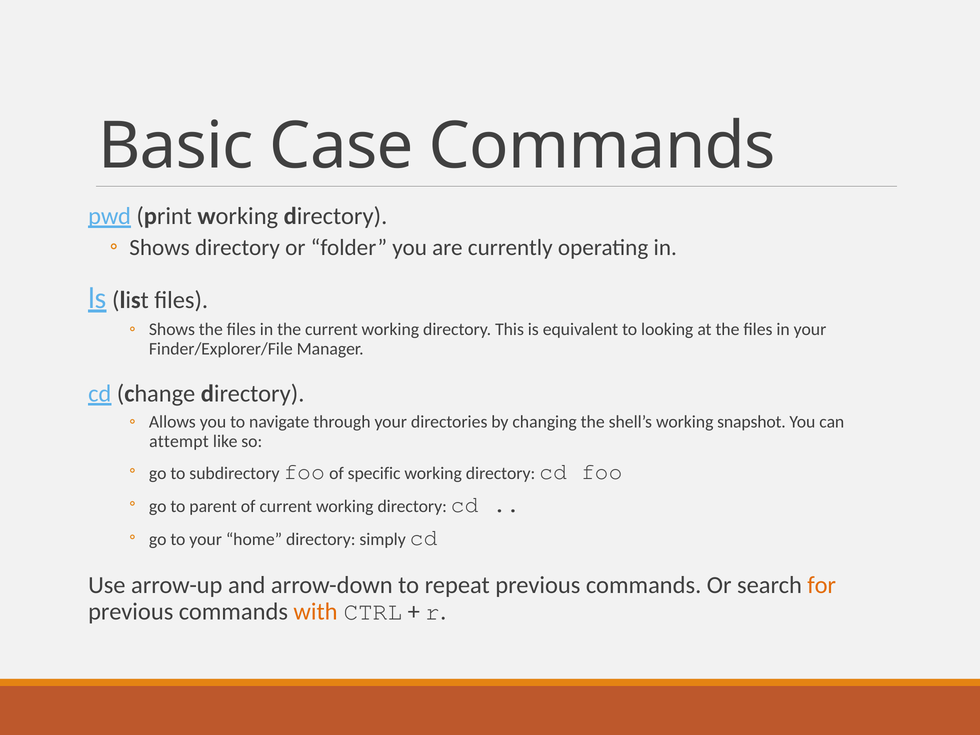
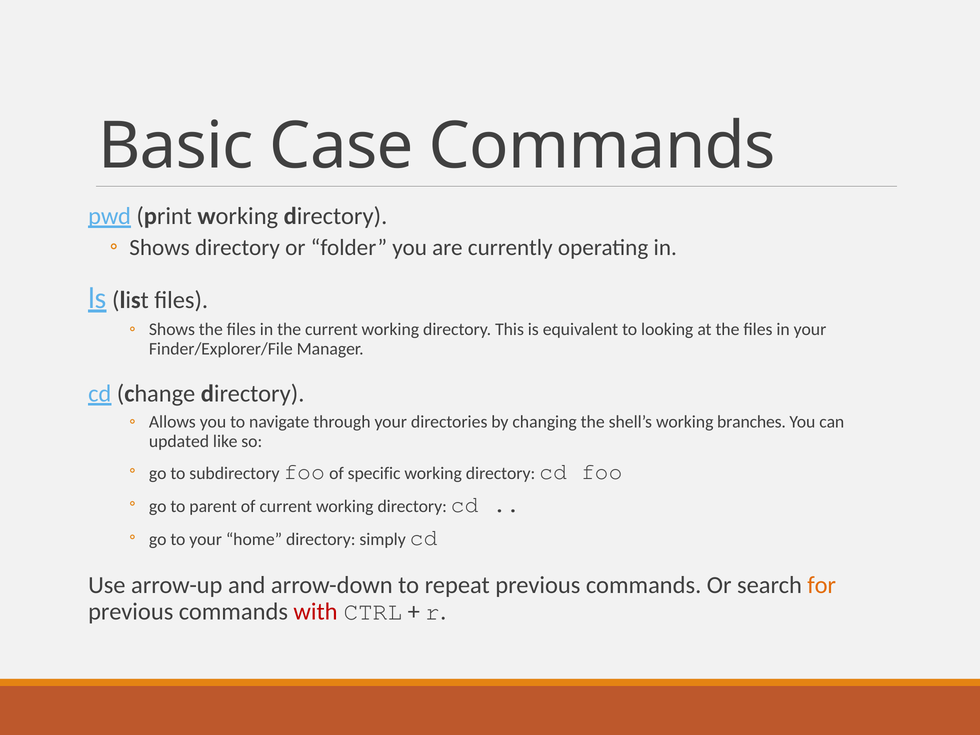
snapshot: snapshot -> branches (752, 422)
attempt: attempt -> updated (179, 441)
with colour: orange -> red (316, 612)
